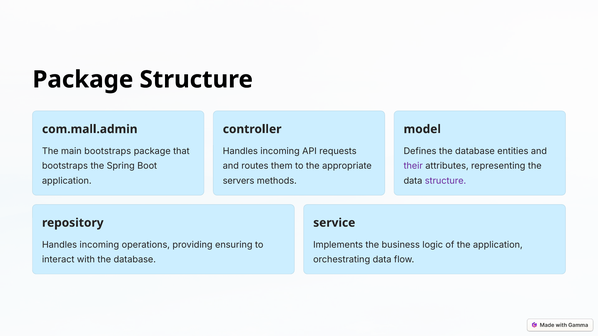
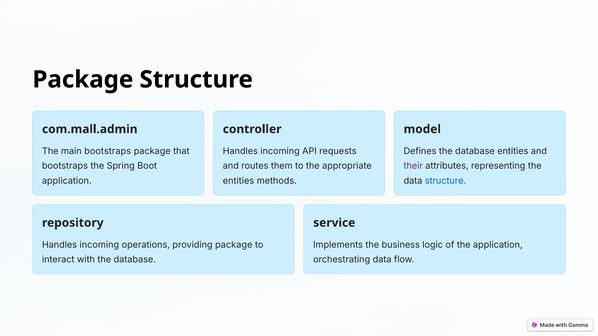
servers: servers -> entities (238, 181)
structure colour: purple -> blue (446, 181)
providing ensuring: ensuring -> package (234, 245)
